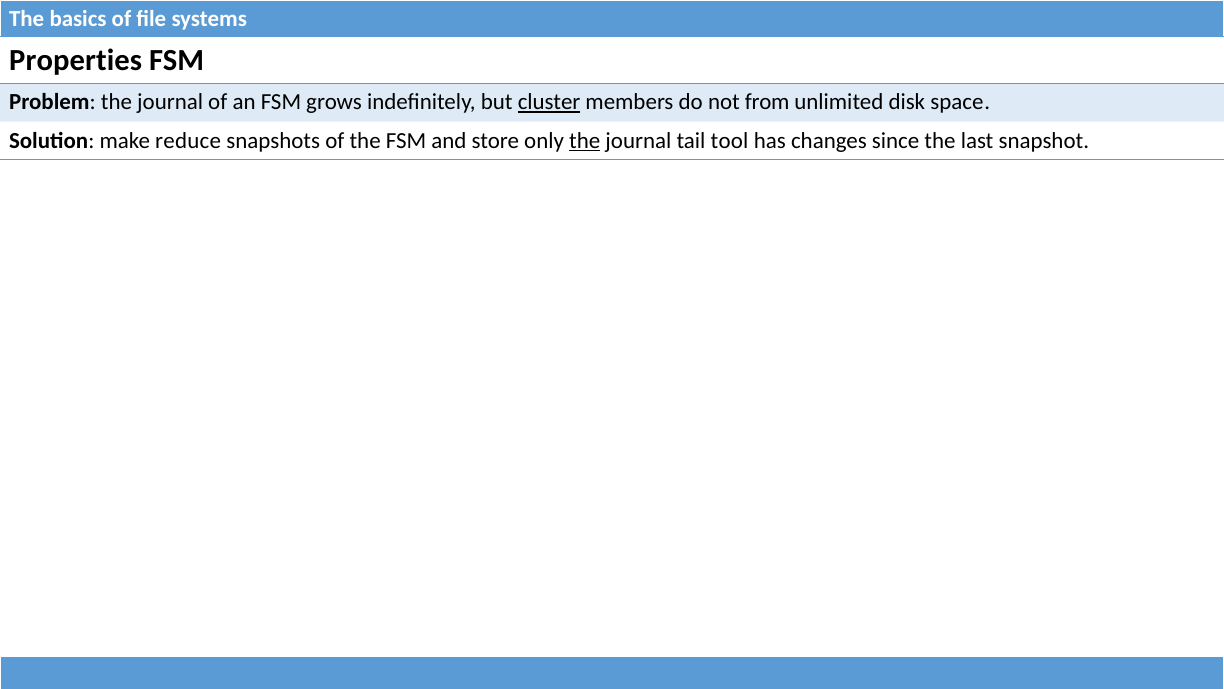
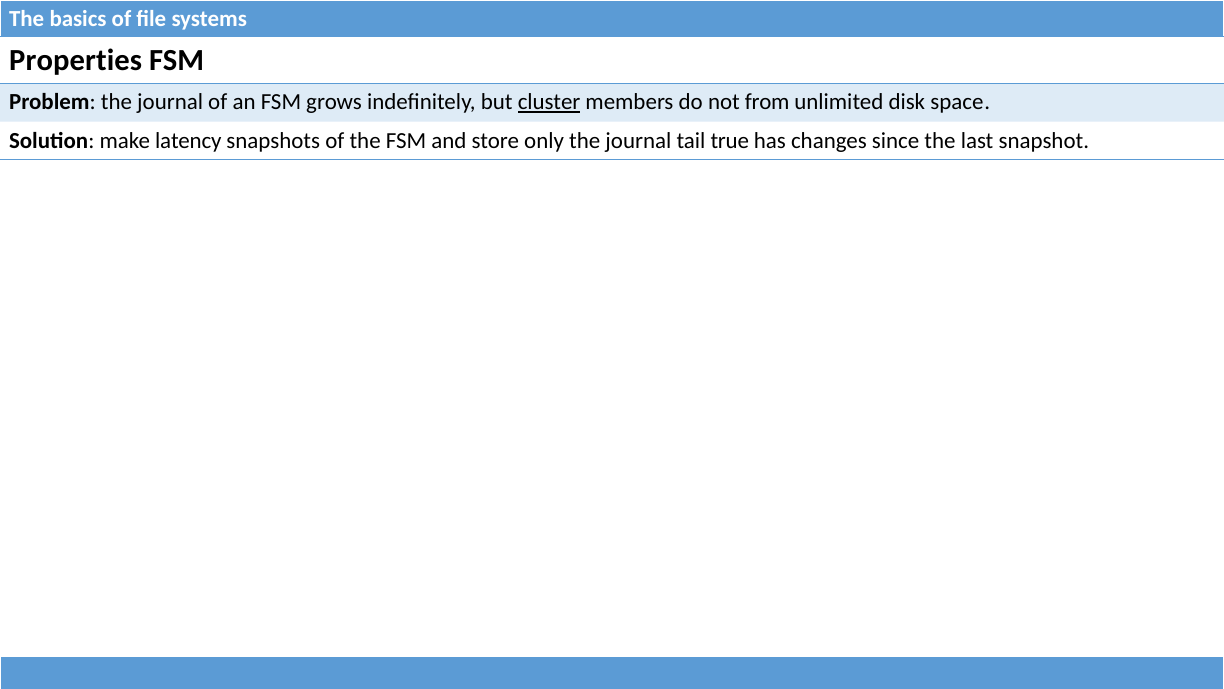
reduce: reduce -> latency (188, 140)
the underline: present -> none (585, 140)
tool: tool -> true (730, 140)
